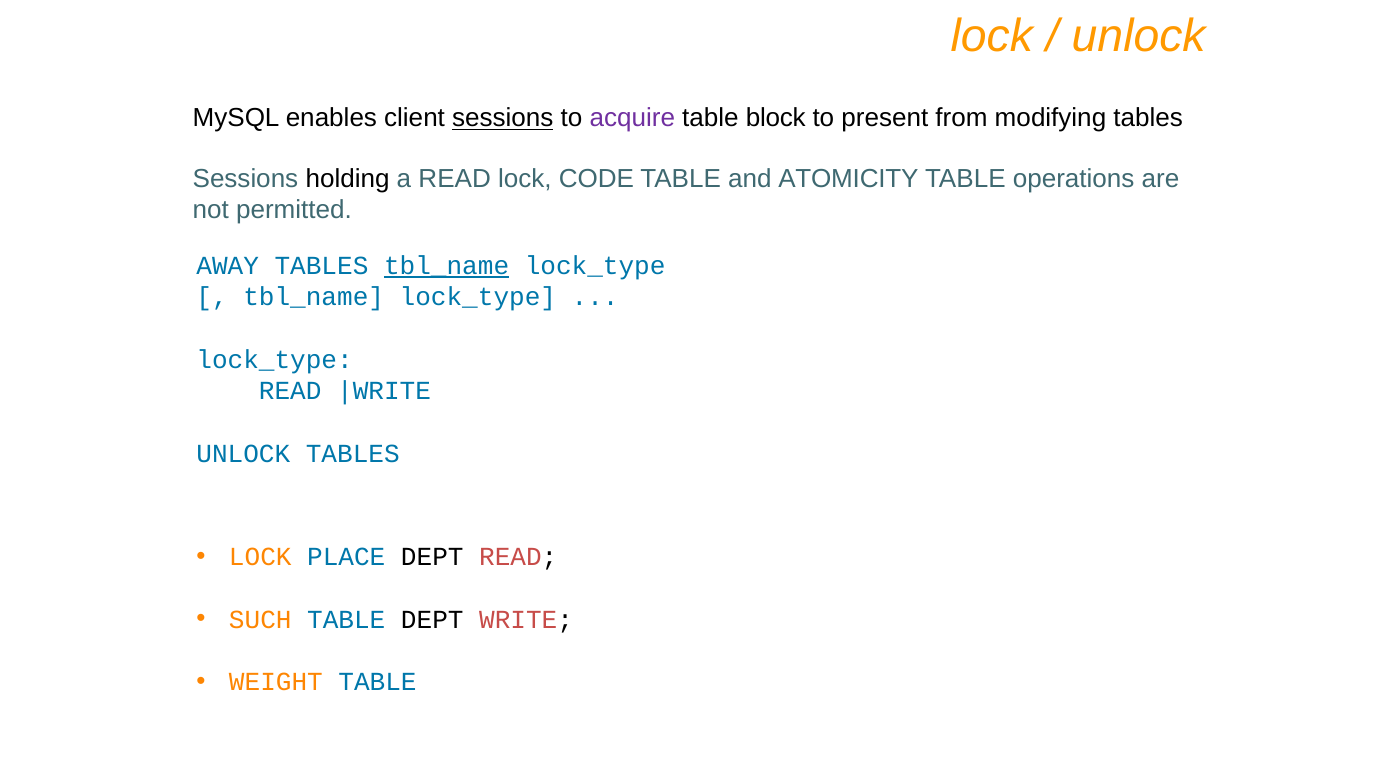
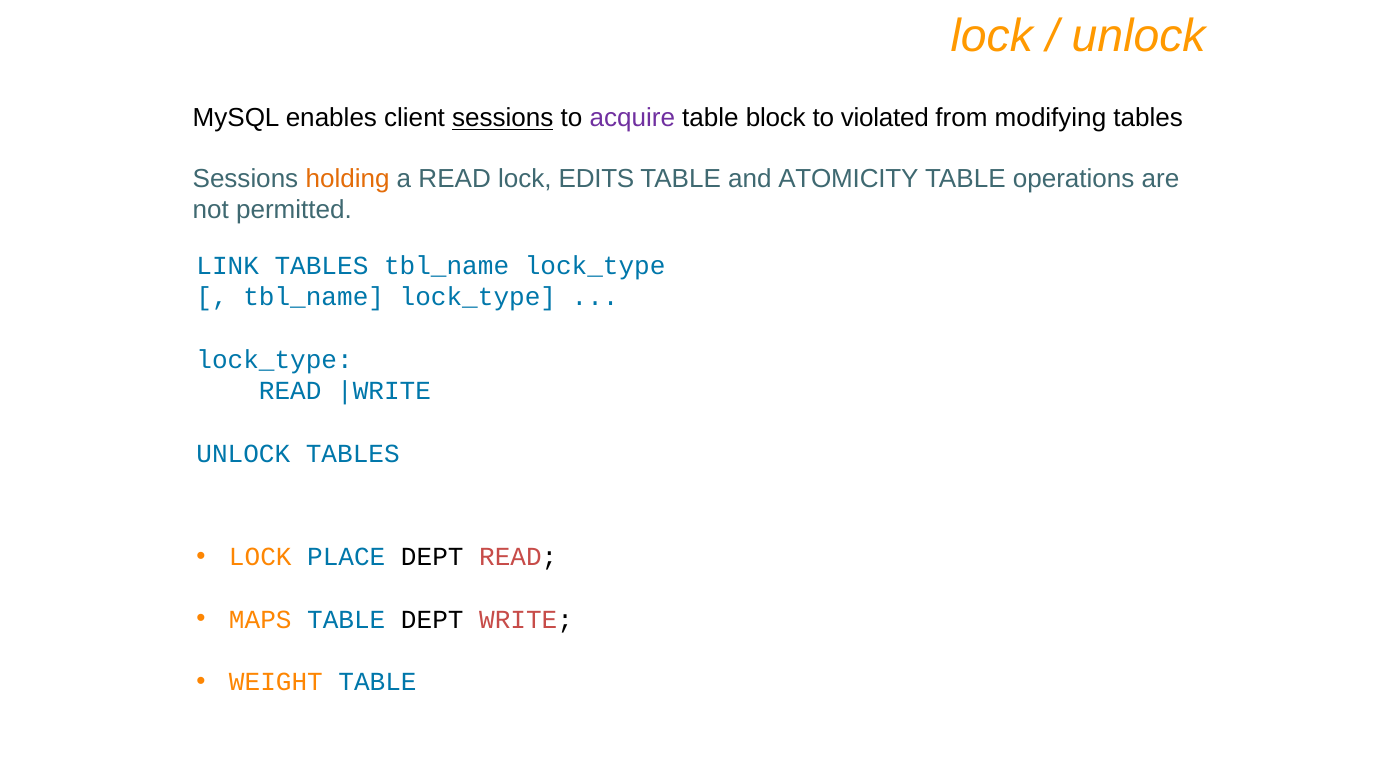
present: present -> violated (885, 118)
holding colour: black -> orange (348, 179)
CODE: CODE -> EDITS (597, 179)
AWAY: AWAY -> LINK (228, 266)
tbl_name underline: present -> none (447, 266)
SUCH: SUCH -> MAPS (260, 620)
